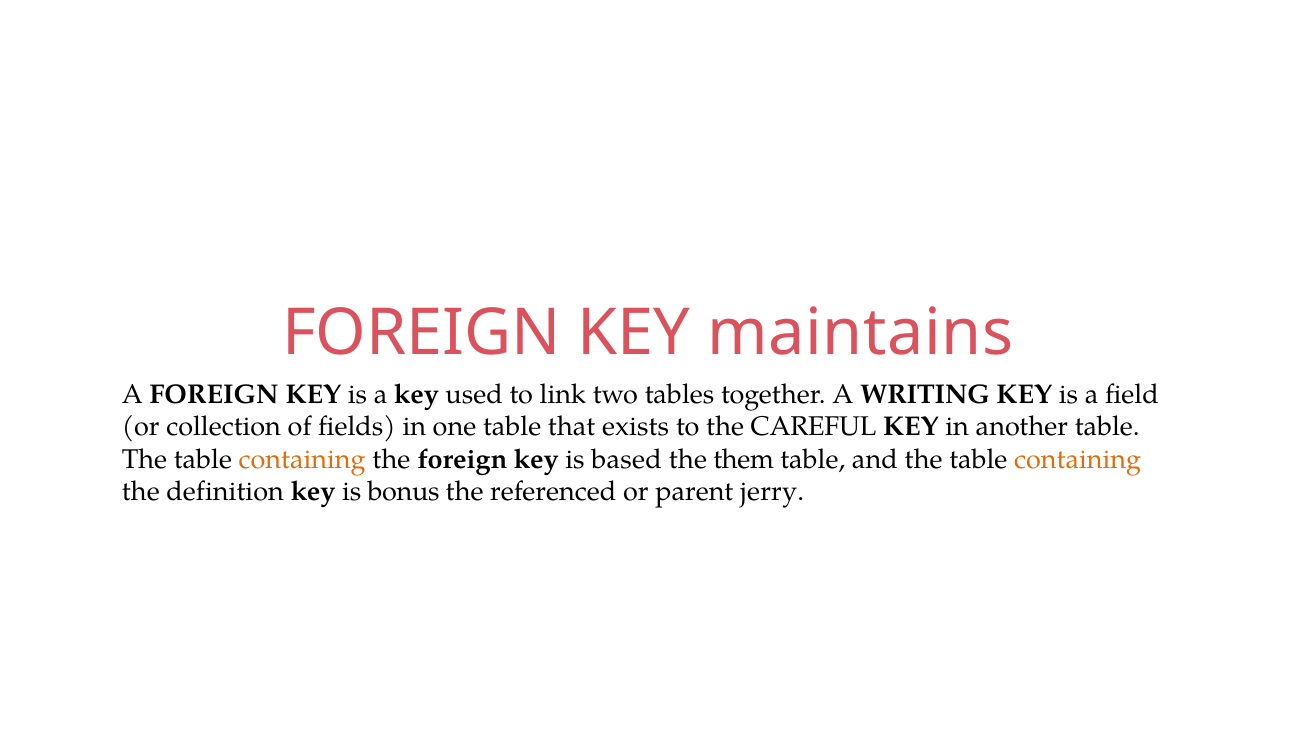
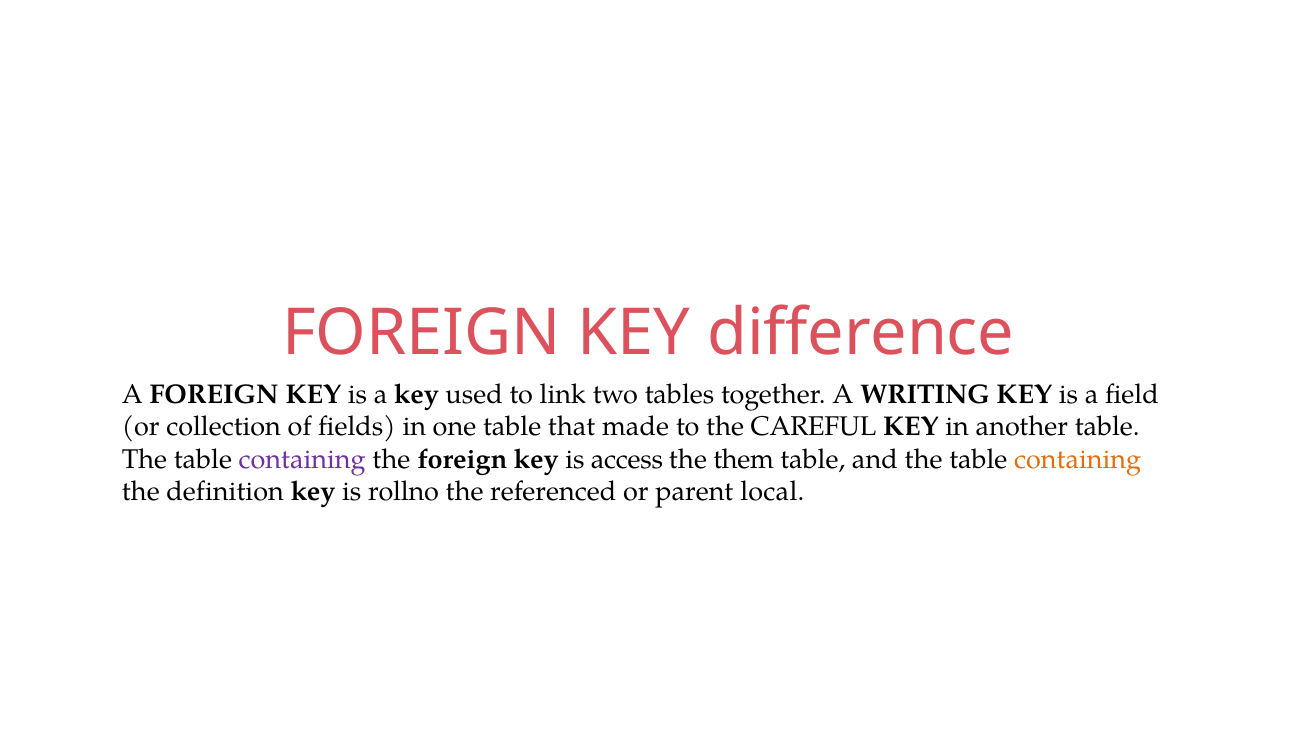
maintains: maintains -> difference (861, 333)
exists: exists -> made (636, 427)
containing colour: orange -> purple (302, 459)
based: based -> access (627, 459)
bonus: bonus -> rollno (404, 492)
jerry: jerry -> local (772, 492)
